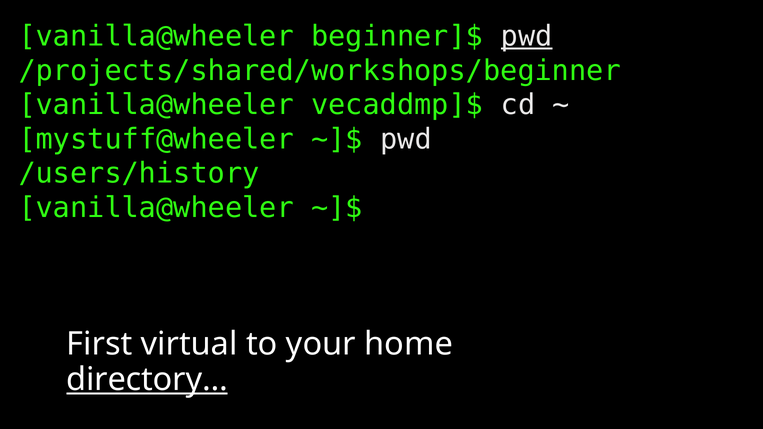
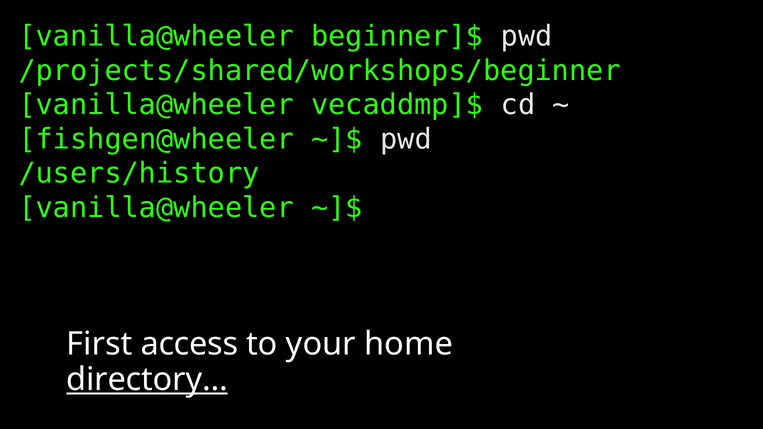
pwd underline: present -> none (527, 36)
mystuff@wheeler: mystuff@wheeler -> fishgen@wheeler (156, 139)
virtual: virtual -> access (189, 344)
